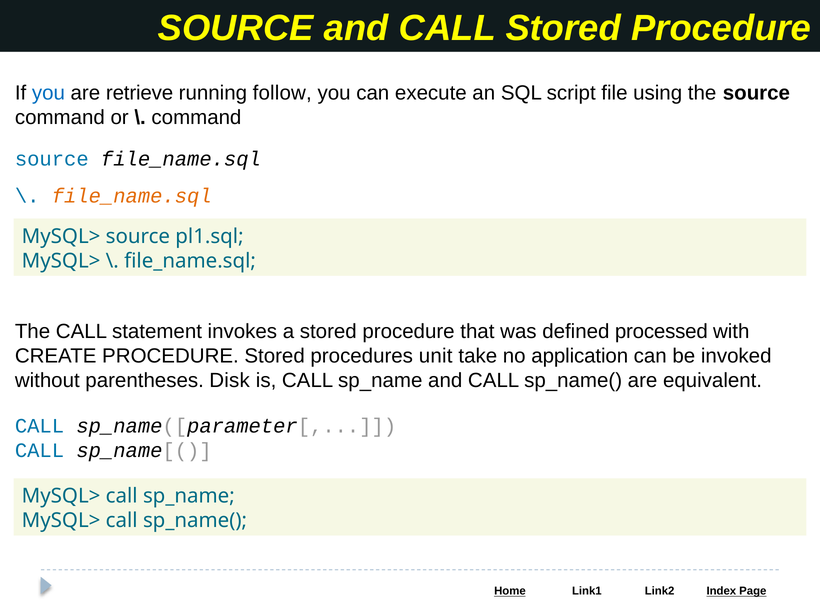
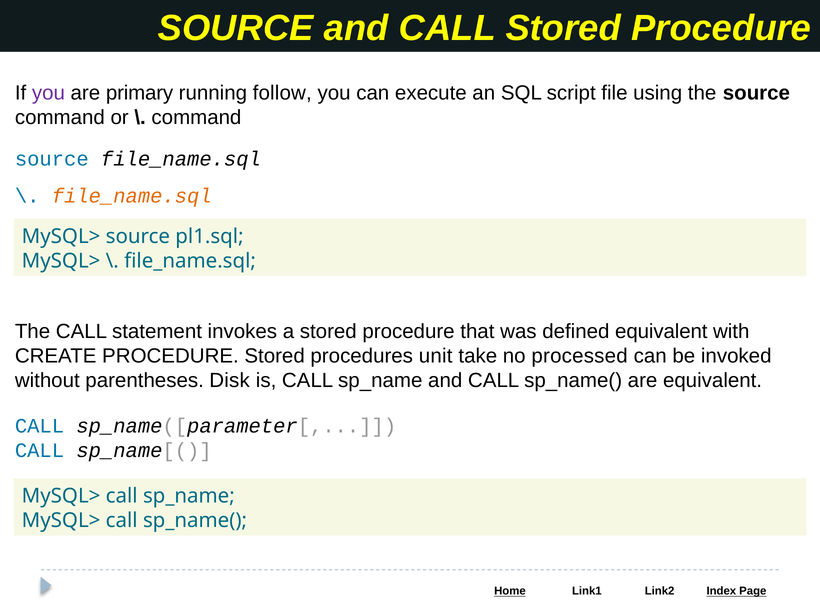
you colour: blue -> purple (48, 93)
retrieve: retrieve -> primary (140, 93)
defined processed: processed -> equivalent (661, 331)
application: application -> processed (580, 356)
